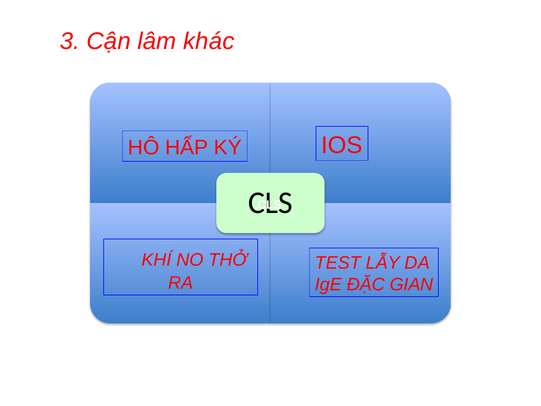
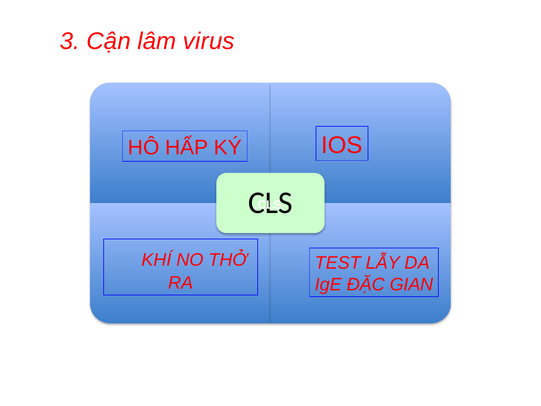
khác: khác -> virus (209, 41)
